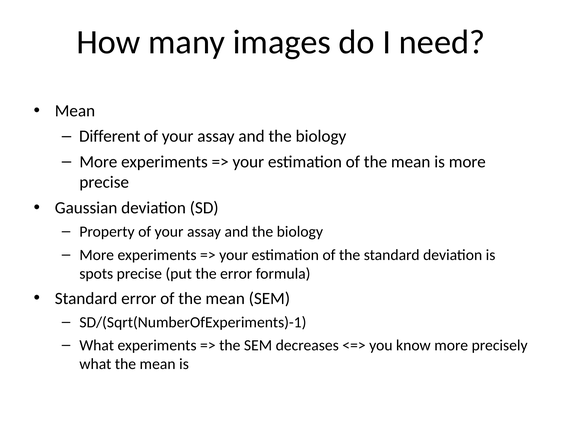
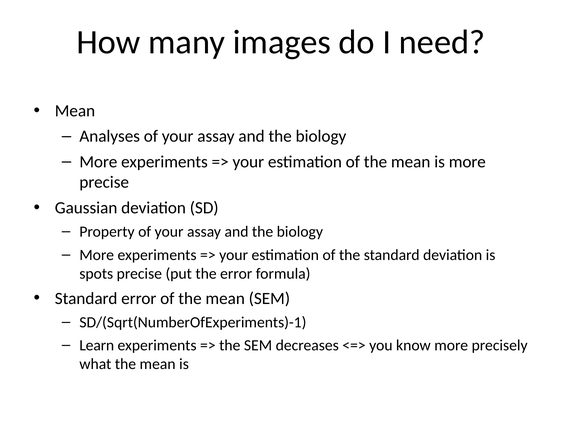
Different: Different -> Analyses (110, 136)
What: What -> Learn (97, 346)
